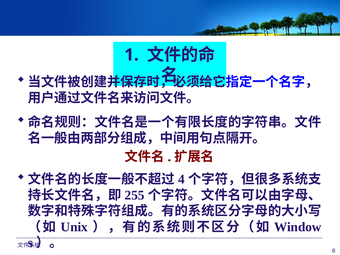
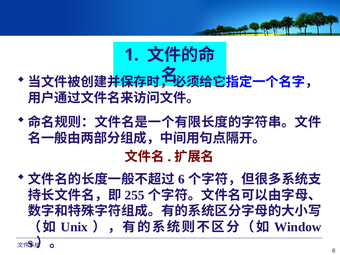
4: 4 -> 6 (181, 179)
